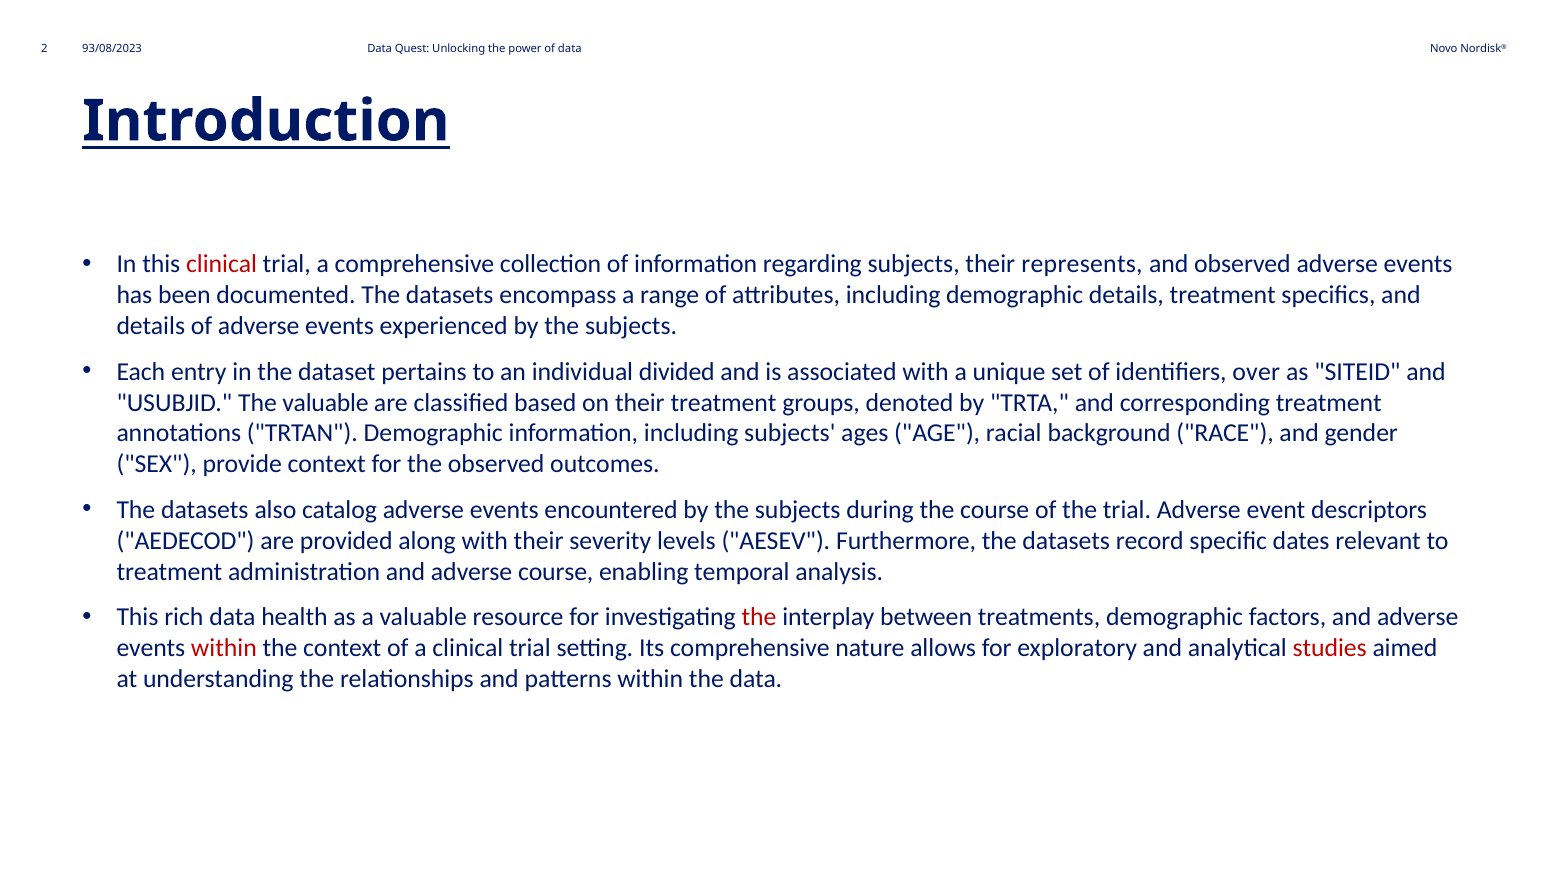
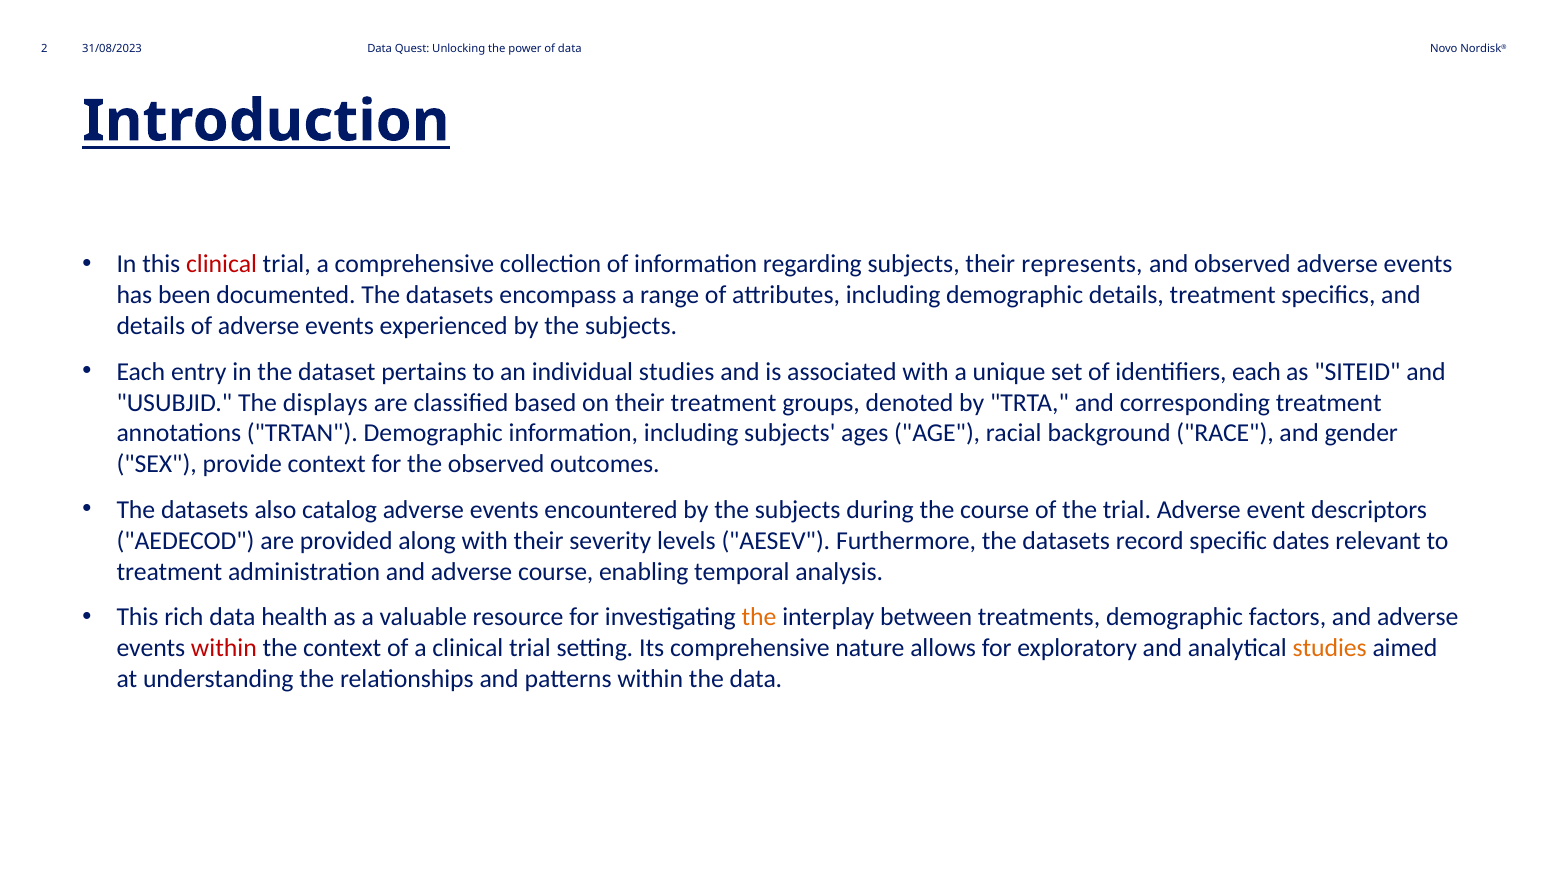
93/08/2023: 93/08/2023 -> 31/08/2023 (112, 49)
individual divided: divided -> studies (677, 371)
identifiers over: over -> each (1257, 371)
The valuable: valuable -> displays (325, 402)
the colour: red -> orange (759, 617)
studies colour: red -> orange (1330, 648)
